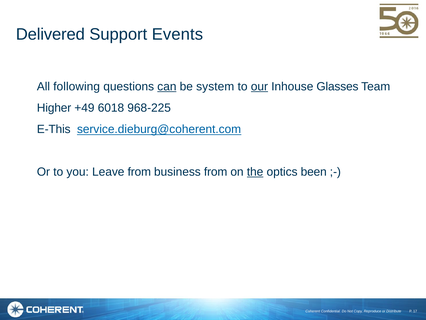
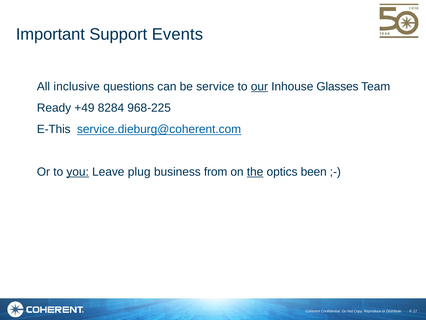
Delivered: Delivered -> Important (50, 34)
following: following -> inclusive (77, 86)
can underline: present -> none (167, 86)
system: system -> service (215, 86)
Higher: Higher -> Ready (54, 108)
6018: 6018 -> 8284 (111, 108)
you underline: none -> present (78, 172)
Leave from: from -> plug (139, 172)
